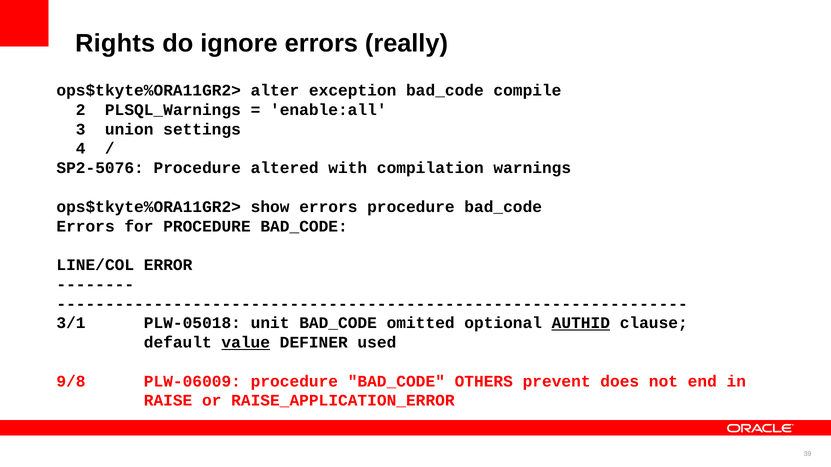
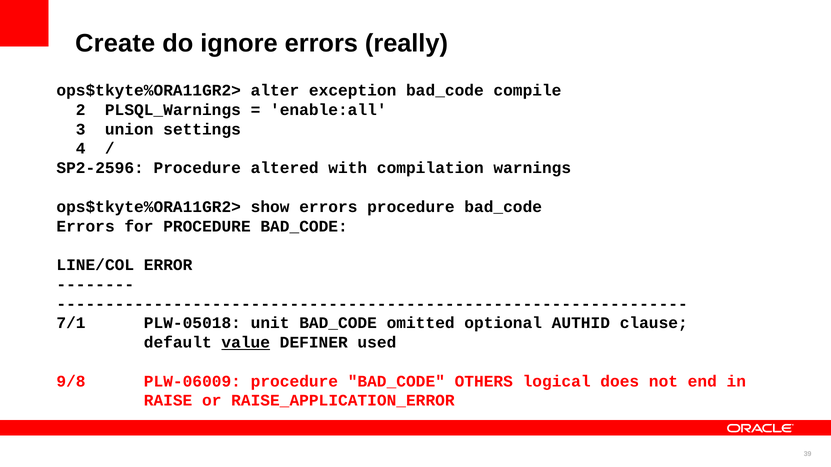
Rights: Rights -> Create (115, 43)
SP2-5076: SP2-5076 -> SP2-2596 (100, 168)
3/1: 3/1 -> 7/1 (71, 323)
AUTHID underline: present -> none (581, 323)
prevent: prevent -> logical (557, 382)
